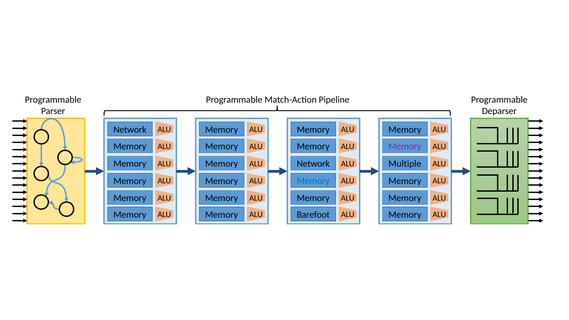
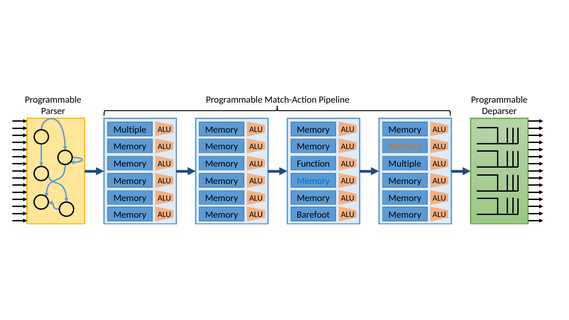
Network: Network -> Multiple (130, 130)
Memory colour: purple -> orange (405, 147)
Network: Network -> Function (313, 164)
